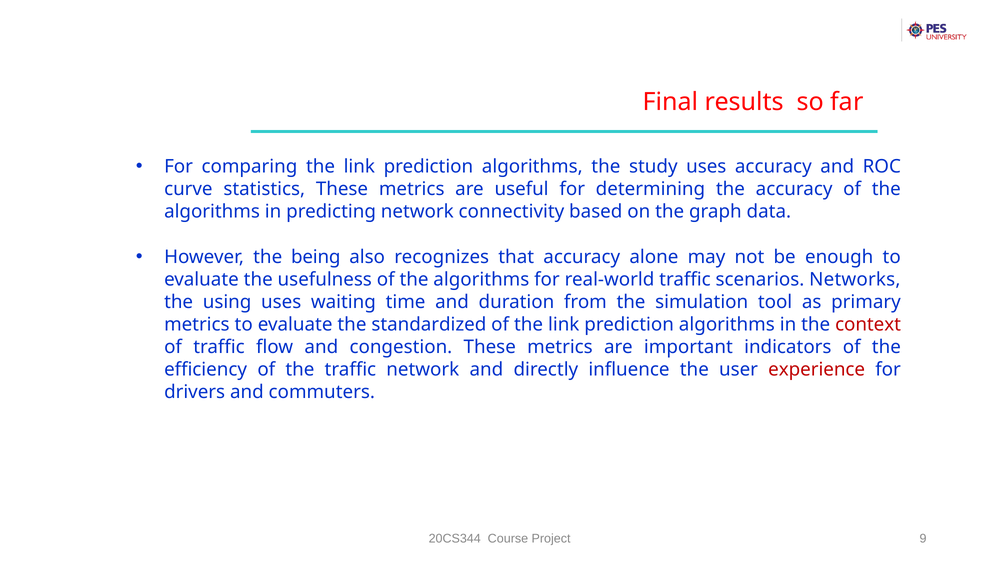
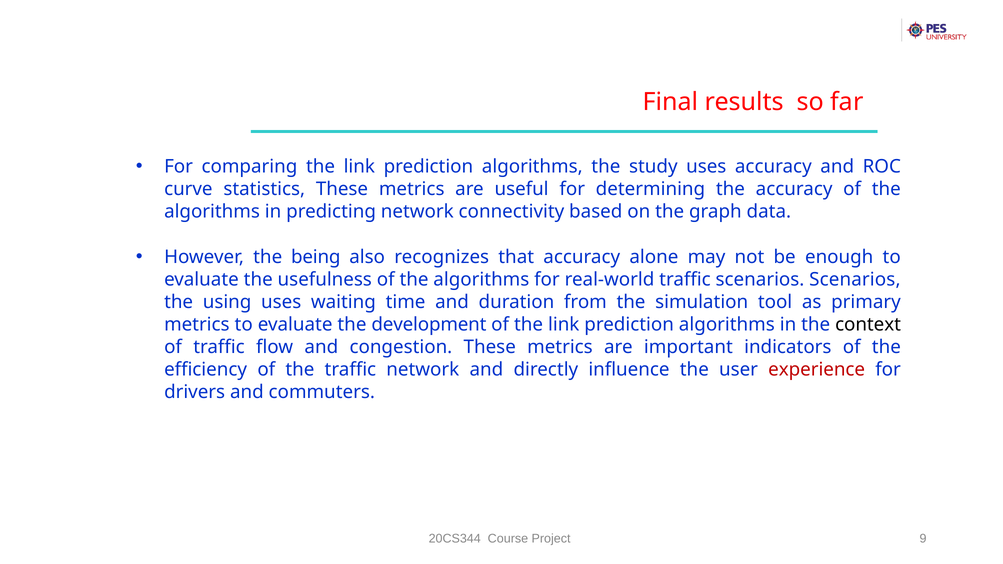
scenarios Networks: Networks -> Scenarios (855, 280)
standardized: standardized -> development (429, 325)
context colour: red -> black (868, 325)
